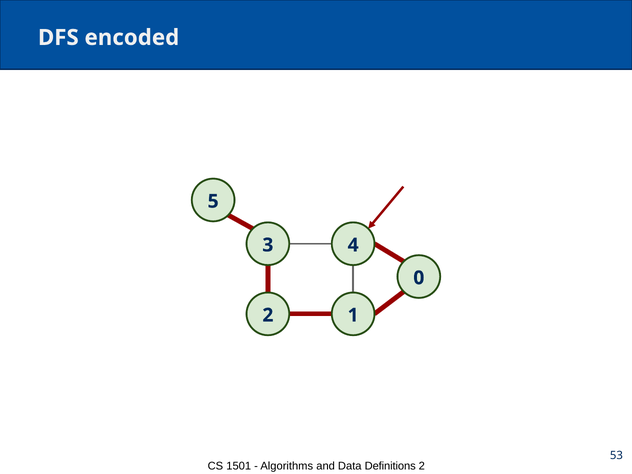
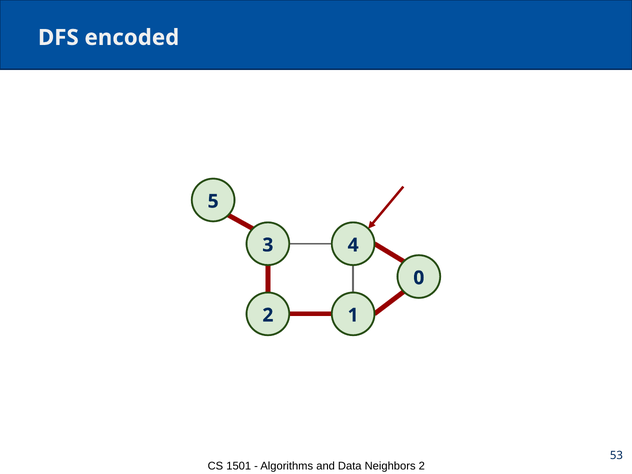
Definitions: Definitions -> Neighbors (390, 466)
